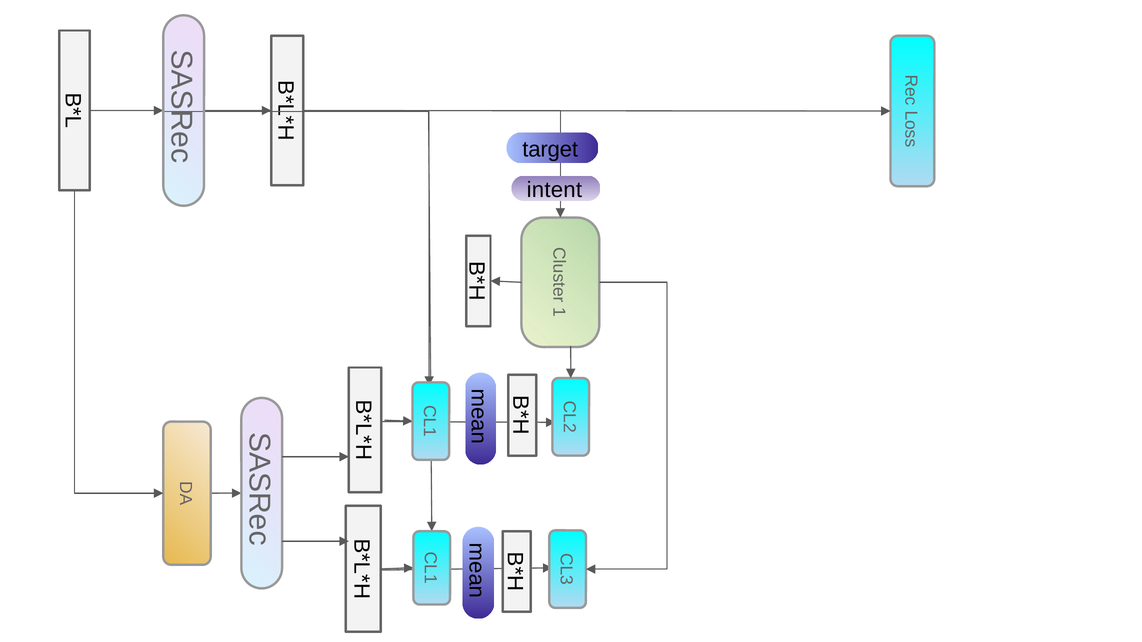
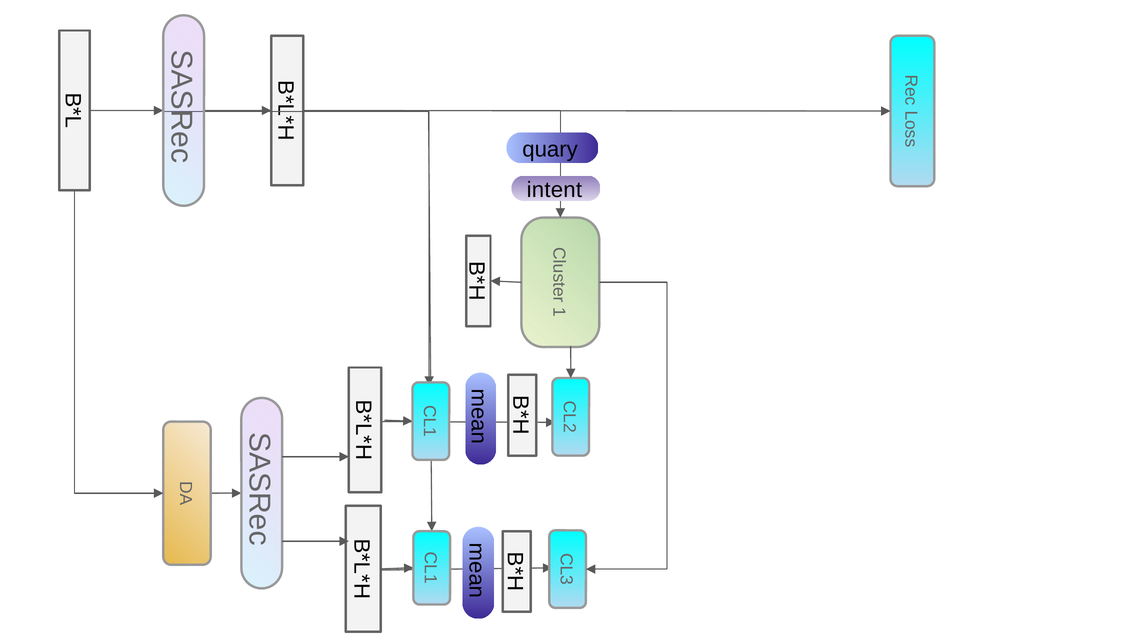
target: target -> quary (550, 149)
